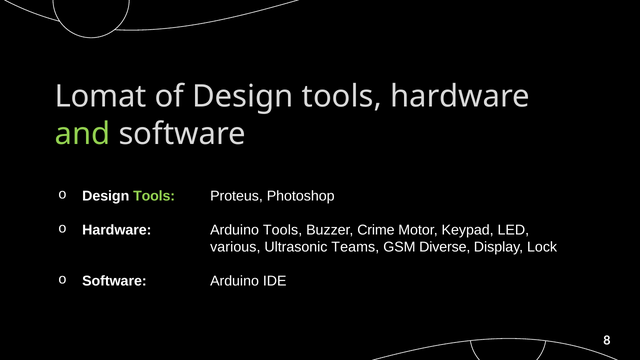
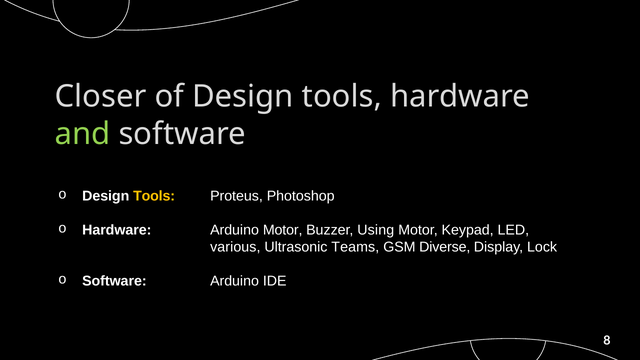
Lomat: Lomat -> Closer (101, 97)
Tools colour: light green -> yellow (154, 196)
Arduino Tools: Tools -> Motor (283, 230)
Crime: Crime -> Using (376, 230)
